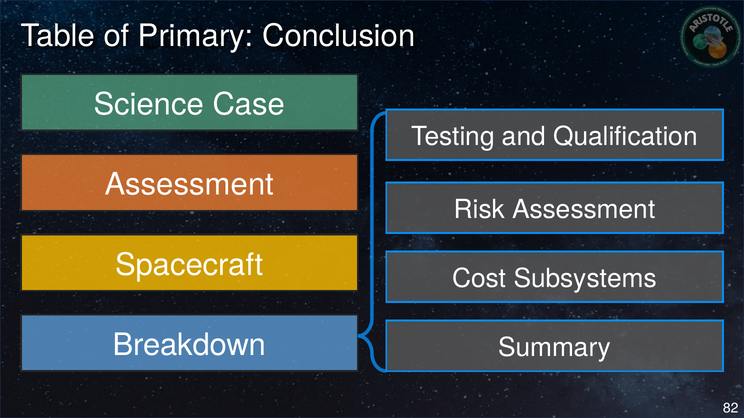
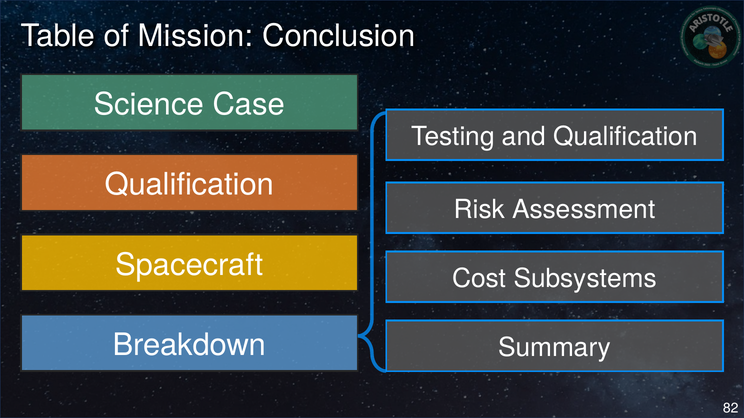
Primary: Primary -> Mission (196, 36)
Assessment: Assessment -> Qualification (189, 185)
